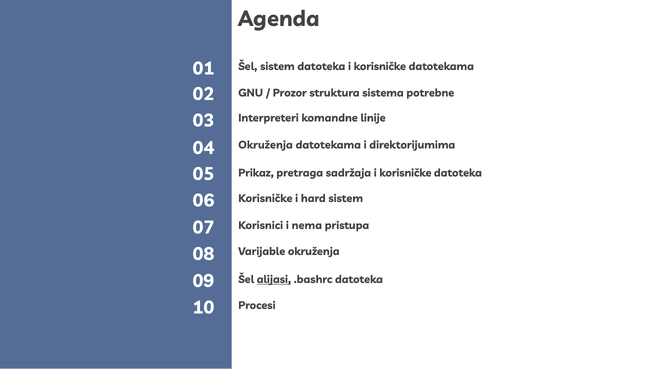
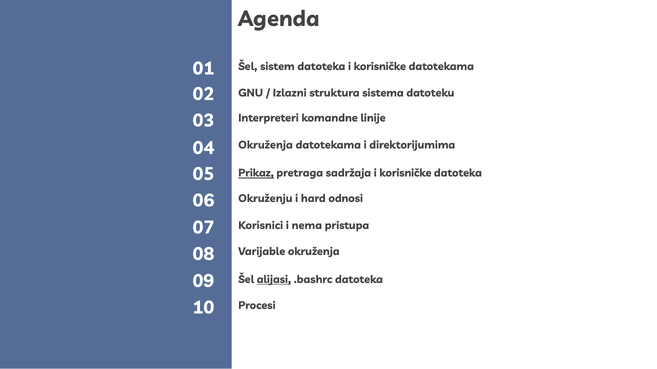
Prozor: Prozor -> Izlazni (290, 93)
potrebne: potrebne -> datoteku (430, 93)
Prikaz underline: none -> present (256, 174)
Korisničke: Korisničke -> Okruženju (265, 199)
hard sistem: sistem -> odnosi (346, 199)
